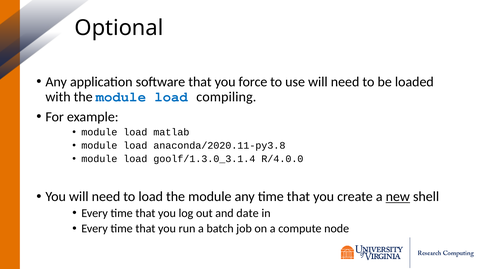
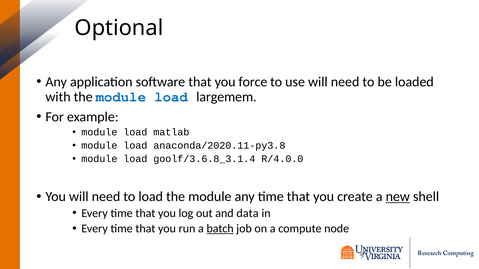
compiling: compiling -> largemem (226, 97)
goolf/1.3.0_3.1.4: goolf/1.3.0_3.1.4 -> goolf/3.6.8_3.1.4 (204, 159)
date: date -> data (248, 214)
batch underline: none -> present (220, 229)
